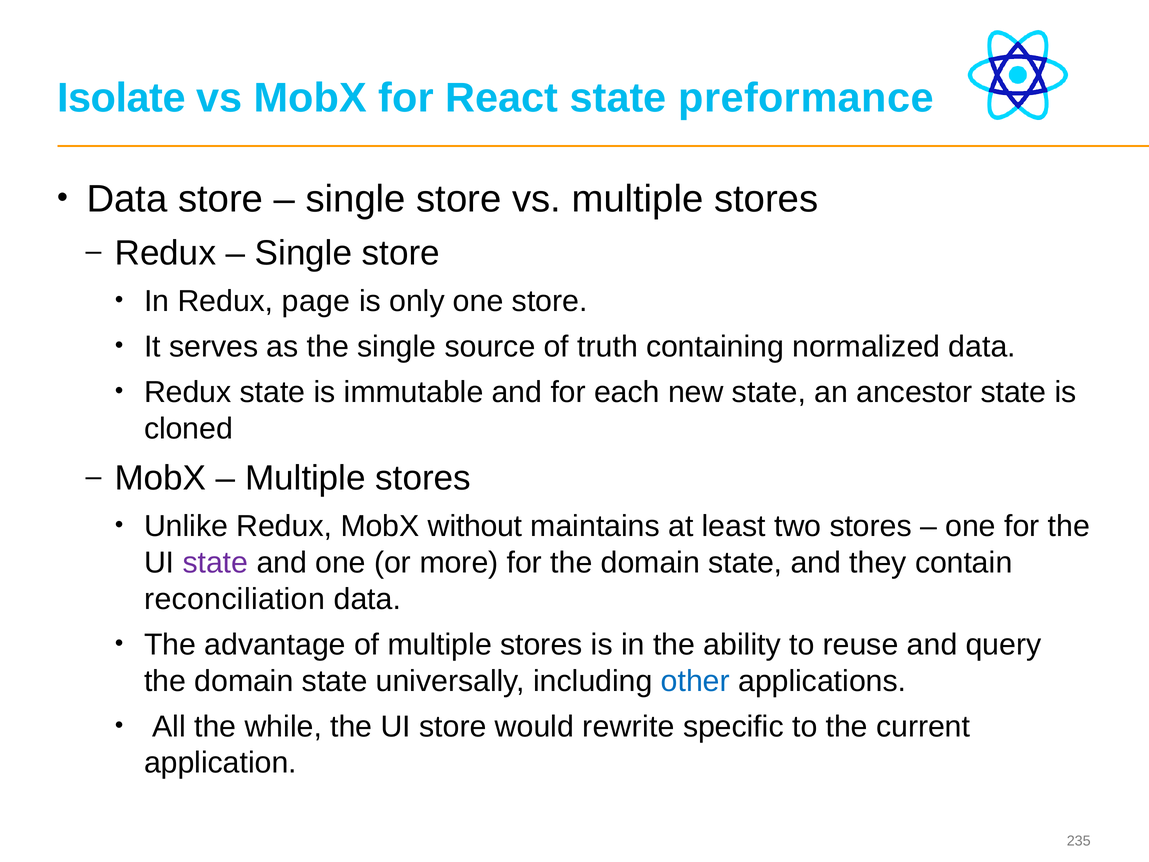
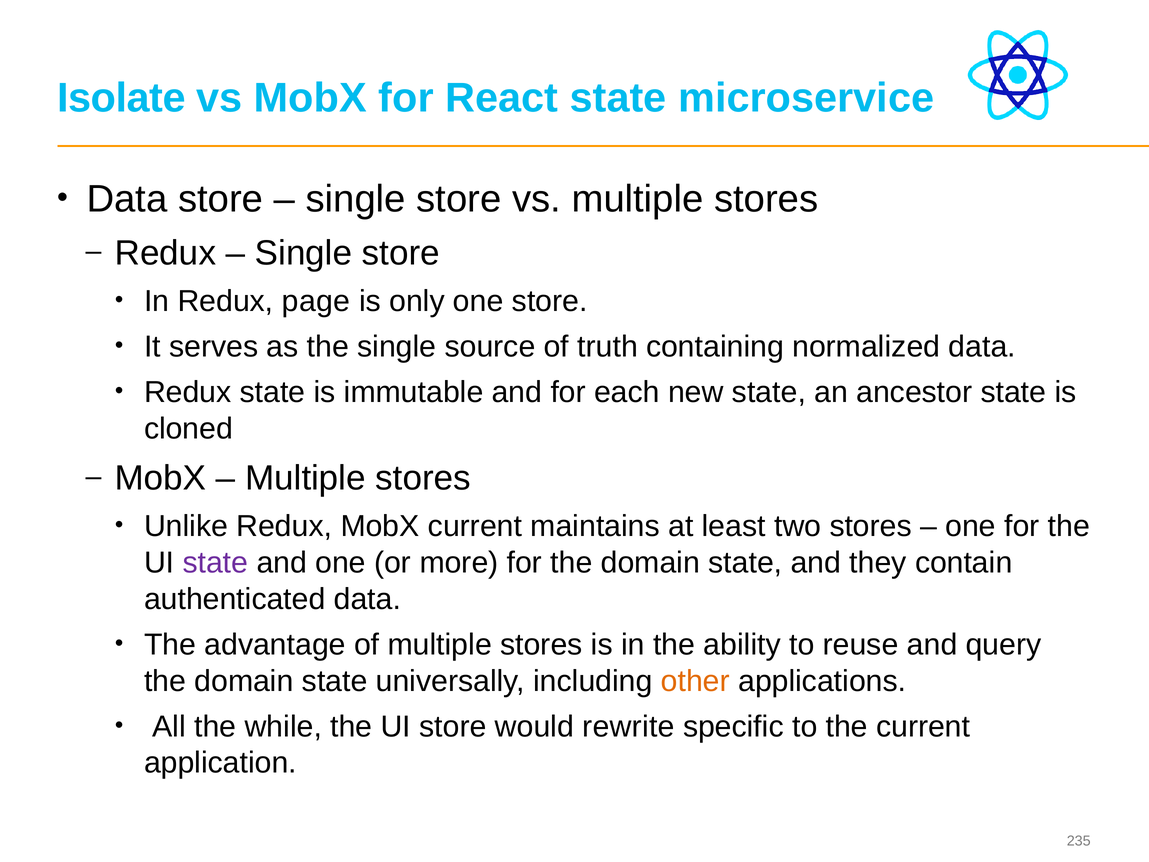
preformance: preformance -> microservice (806, 98)
MobX without: without -> current (475, 526)
reconciliation: reconciliation -> authenticated (235, 599)
other colour: blue -> orange (695, 681)
